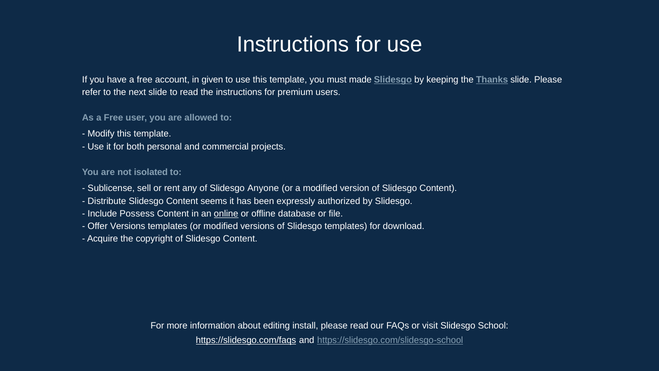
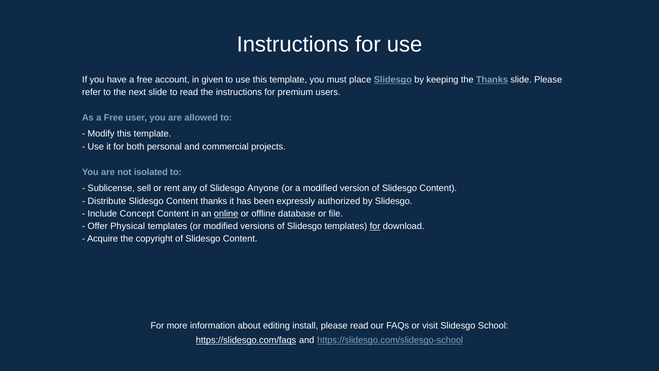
made: made -> place (360, 79)
Content seems: seems -> thanks (214, 201)
Possess: Possess -> Concept (137, 213)
Offer Versions: Versions -> Physical (128, 226)
for underline: none -> present (375, 226)
